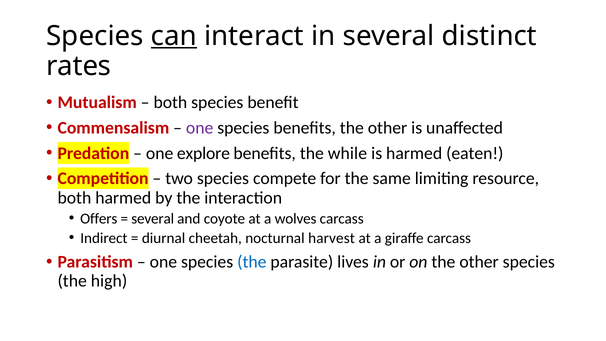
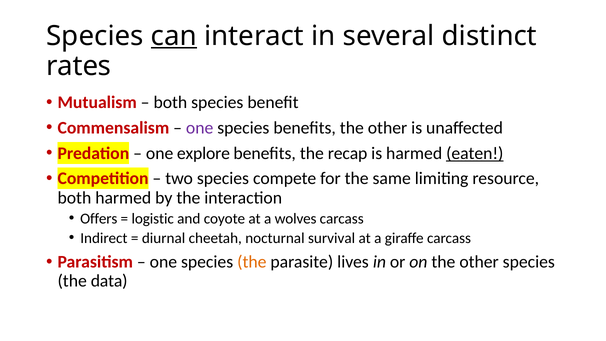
while: while -> recap (348, 153)
eaten underline: none -> present (475, 153)
several: several -> logistic (153, 218)
harvest: harvest -> survival (332, 238)
the colour: blue -> orange (252, 262)
high: high -> data (109, 281)
